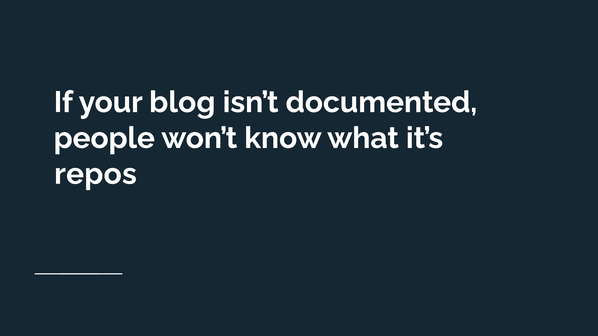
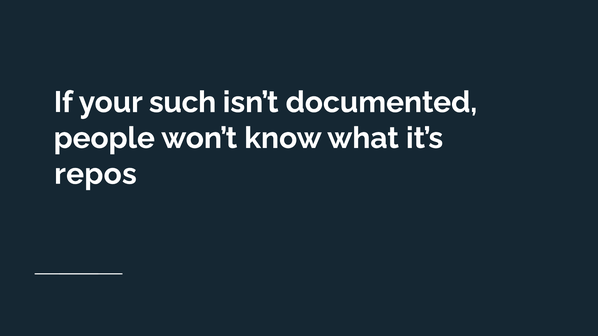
blog: blog -> such (183, 102)
